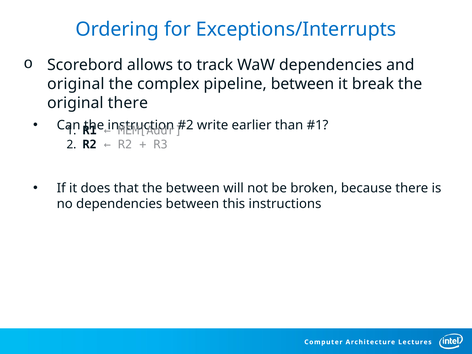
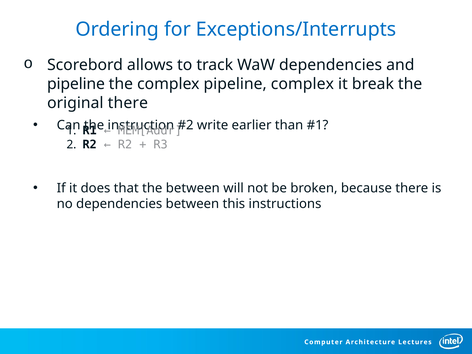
original: original -> pipeline (76, 84)
pipeline between: between -> complex (302, 84)
